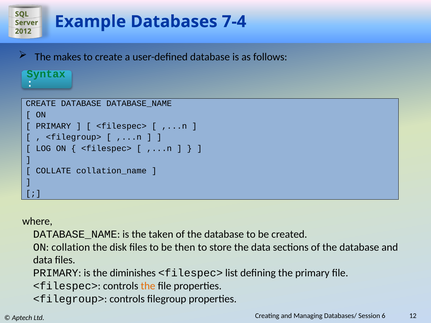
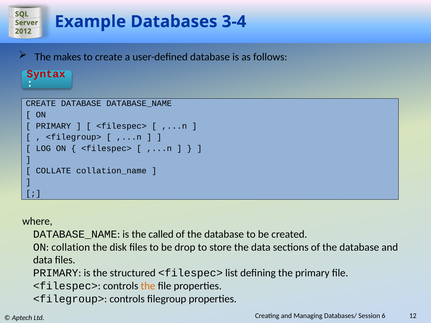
7-4: 7-4 -> 3-4 (234, 22)
Syntax colour: green -> red (46, 74)
taken: taken -> called (161, 234)
then: then -> drop (185, 247)
diminishes: diminishes -> structured (133, 273)
